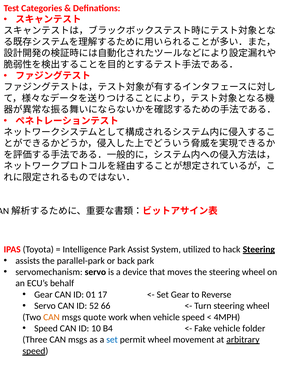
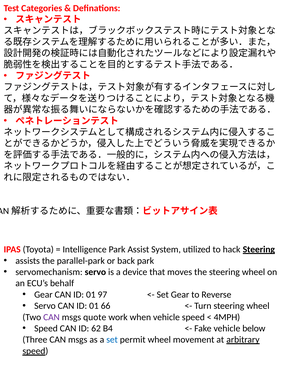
17: 17 -> 97 (102, 295)
Servo CAN ID 52: 52 -> 01 (94, 306)
CAN colour: orange -> purple (51, 317)
10: 10 -> 62 (96, 328)
folder: folder -> below (254, 328)
